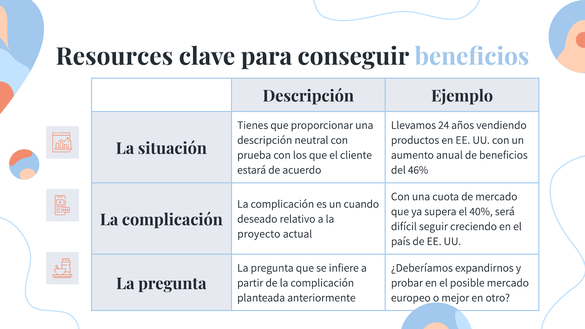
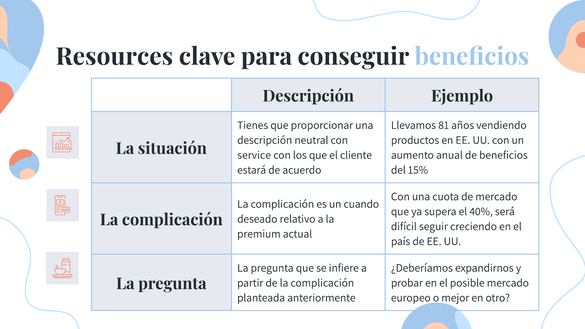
24: 24 -> 81 (444, 125)
prueba: prueba -> service (254, 155)
46%: 46% -> 15% (418, 170)
proyecto: proyecto -> premium (259, 234)
